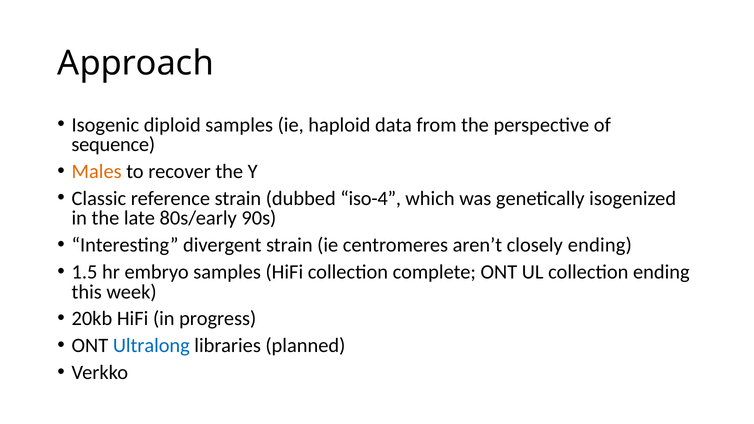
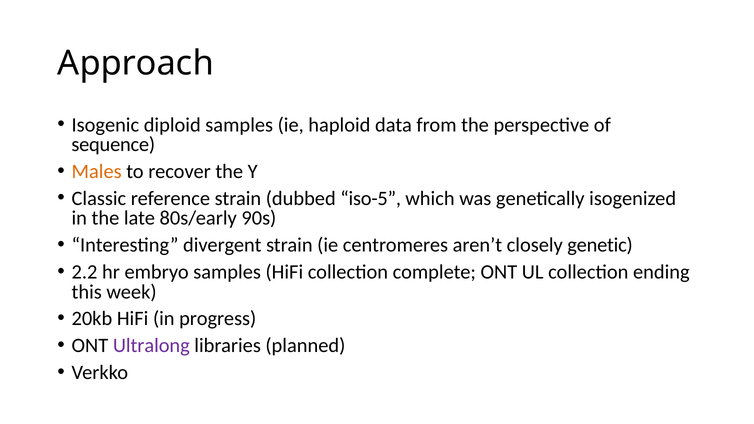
iso-4: iso-4 -> iso-5 (371, 198)
closely ending: ending -> genetic (600, 245)
1.5: 1.5 -> 2.2 (85, 272)
Ultralong colour: blue -> purple (151, 346)
